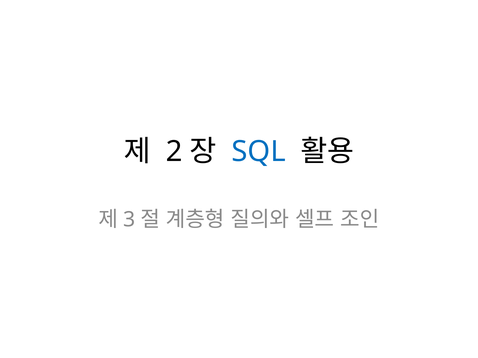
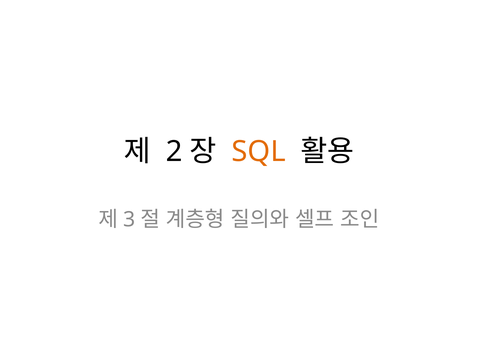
SQL colour: blue -> orange (259, 152)
